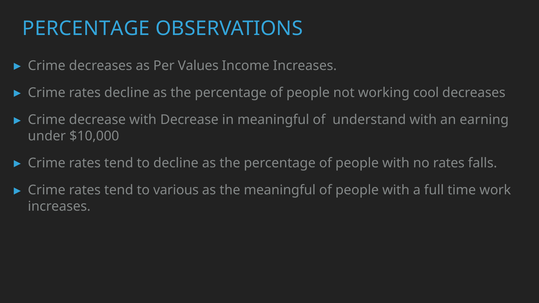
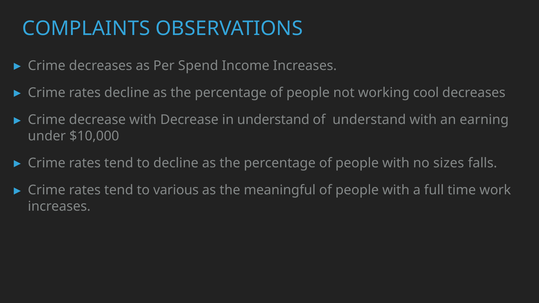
PERCENTAGE: PERCENTAGE -> COMPLAINTS (86, 29)
Values: Values -> Spend (198, 66)
in meaningful: meaningful -> understand (273, 120)
no rates: rates -> sizes (449, 163)
